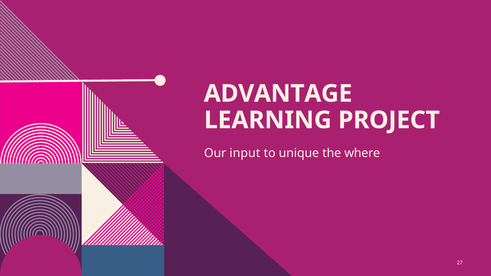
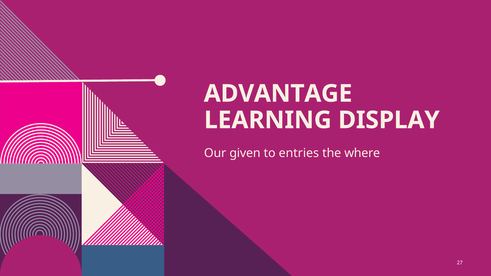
PROJECT: PROJECT -> DISPLAY (389, 120)
input: input -> given (245, 153)
unique: unique -> entries (299, 153)
